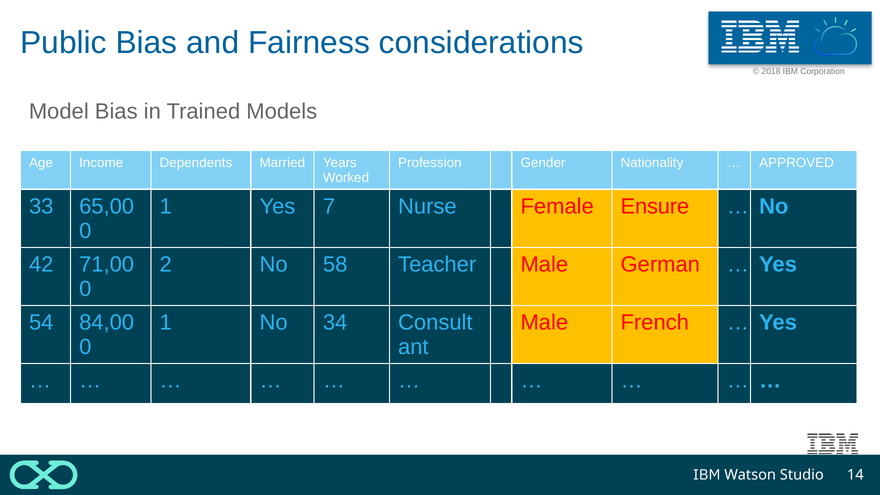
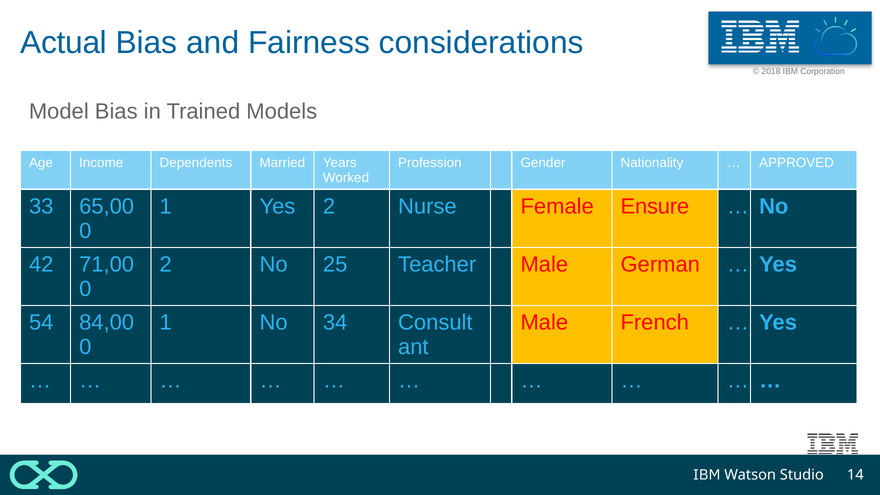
Public: Public -> Actual (64, 43)
Yes 7: 7 -> 2 (329, 206)
58: 58 -> 25 (335, 264)
